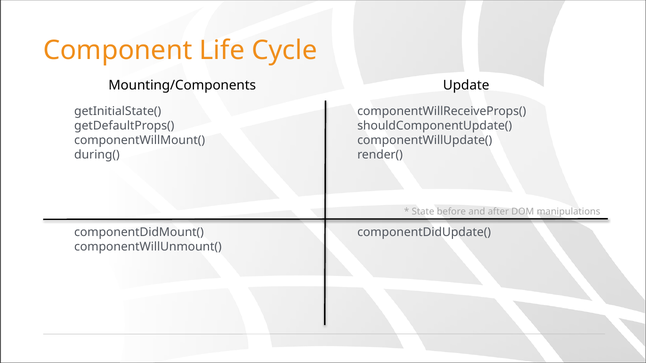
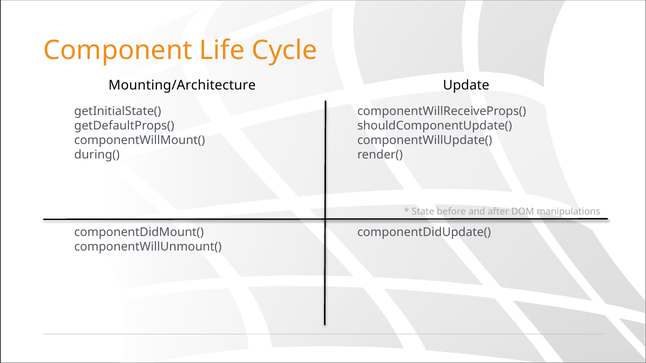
Mounting/Components: Mounting/Components -> Mounting/Architecture (182, 86)
